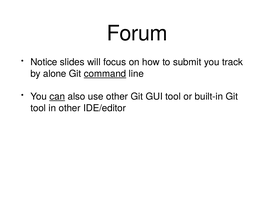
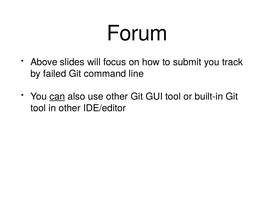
Notice: Notice -> Above (44, 62)
alone: alone -> failed (55, 74)
command underline: present -> none (105, 74)
